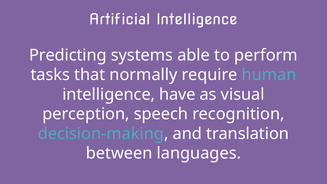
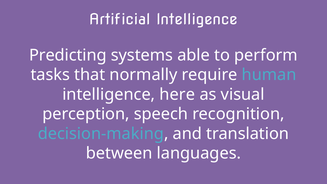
have: have -> here (177, 94)
